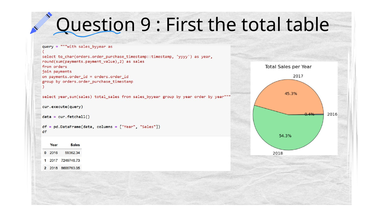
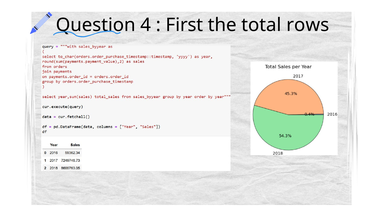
9: 9 -> 4 (146, 25)
table: table -> rows (308, 25)
